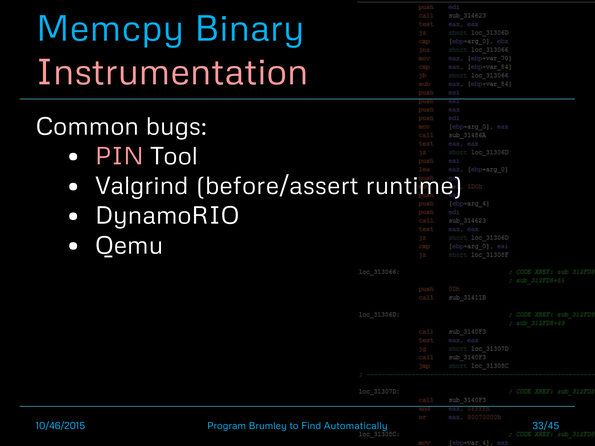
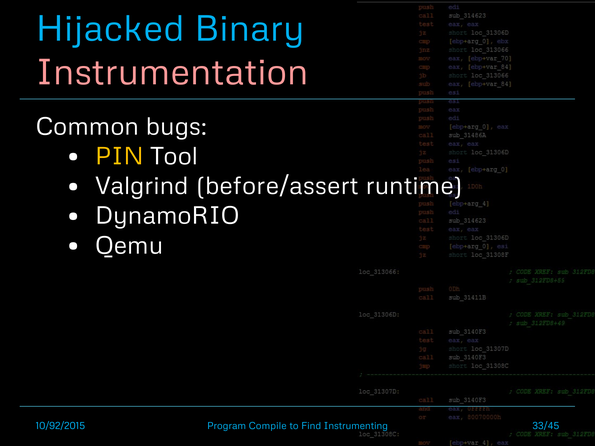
Memcpy: Memcpy -> Hijacked (110, 29)
PIN colour: pink -> yellow (119, 156)
10/46/2015: 10/46/2015 -> 10/92/2015 (60, 426)
Brumley: Brumley -> Compile (268, 426)
Automatically: Automatically -> Instrumenting (356, 426)
